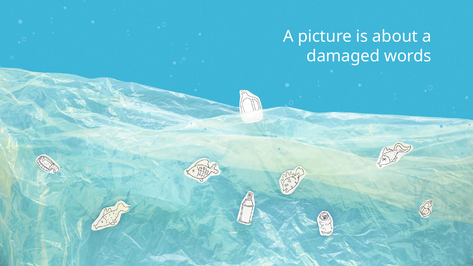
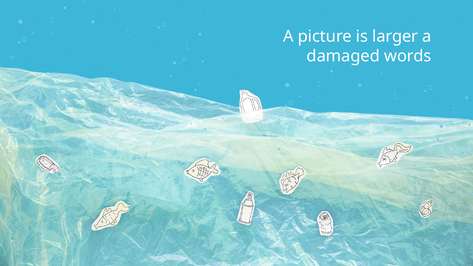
about: about -> larger (395, 36)
